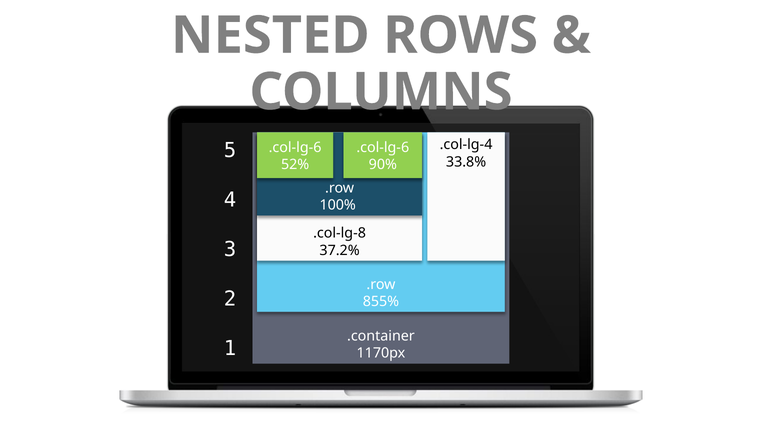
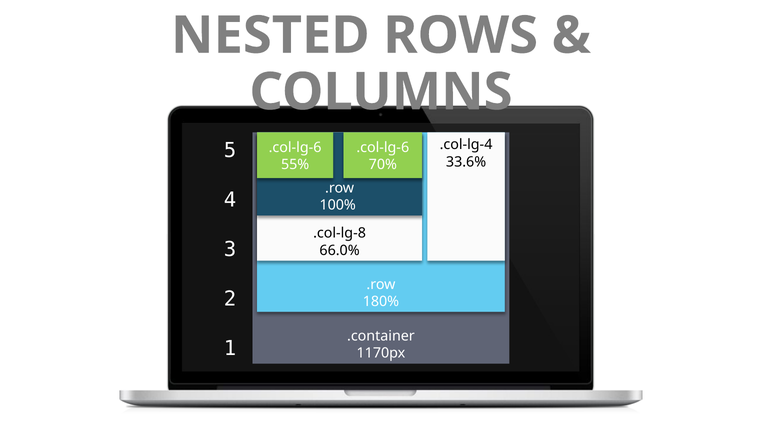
33.8%: 33.8% -> 33.6% (466, 162)
52%: 52% -> 55% (295, 165)
90%: 90% -> 70% (383, 165)
37.2%: 37.2% -> 66.0% (340, 251)
855%: 855% -> 180% (381, 302)
